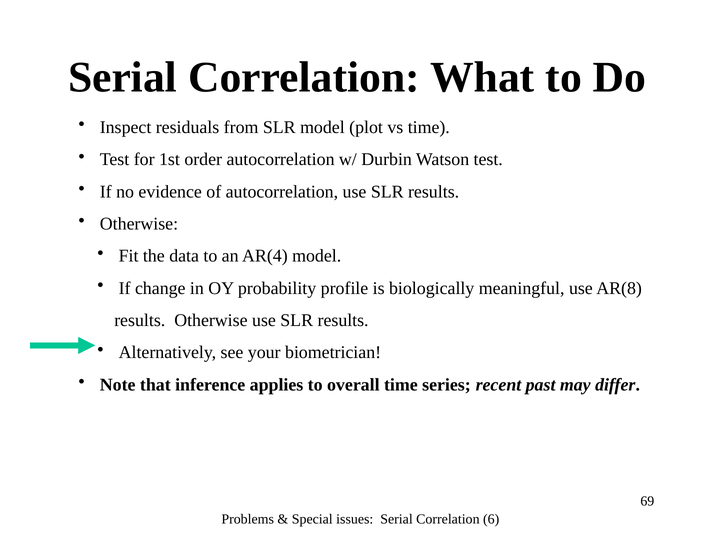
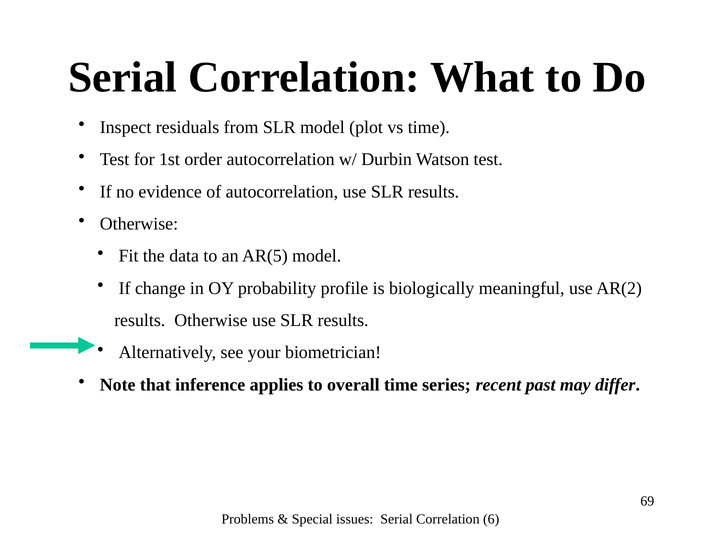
AR(4: AR(4 -> AR(5 (265, 256)
AR(8: AR(8 -> AR(2 (619, 288)
